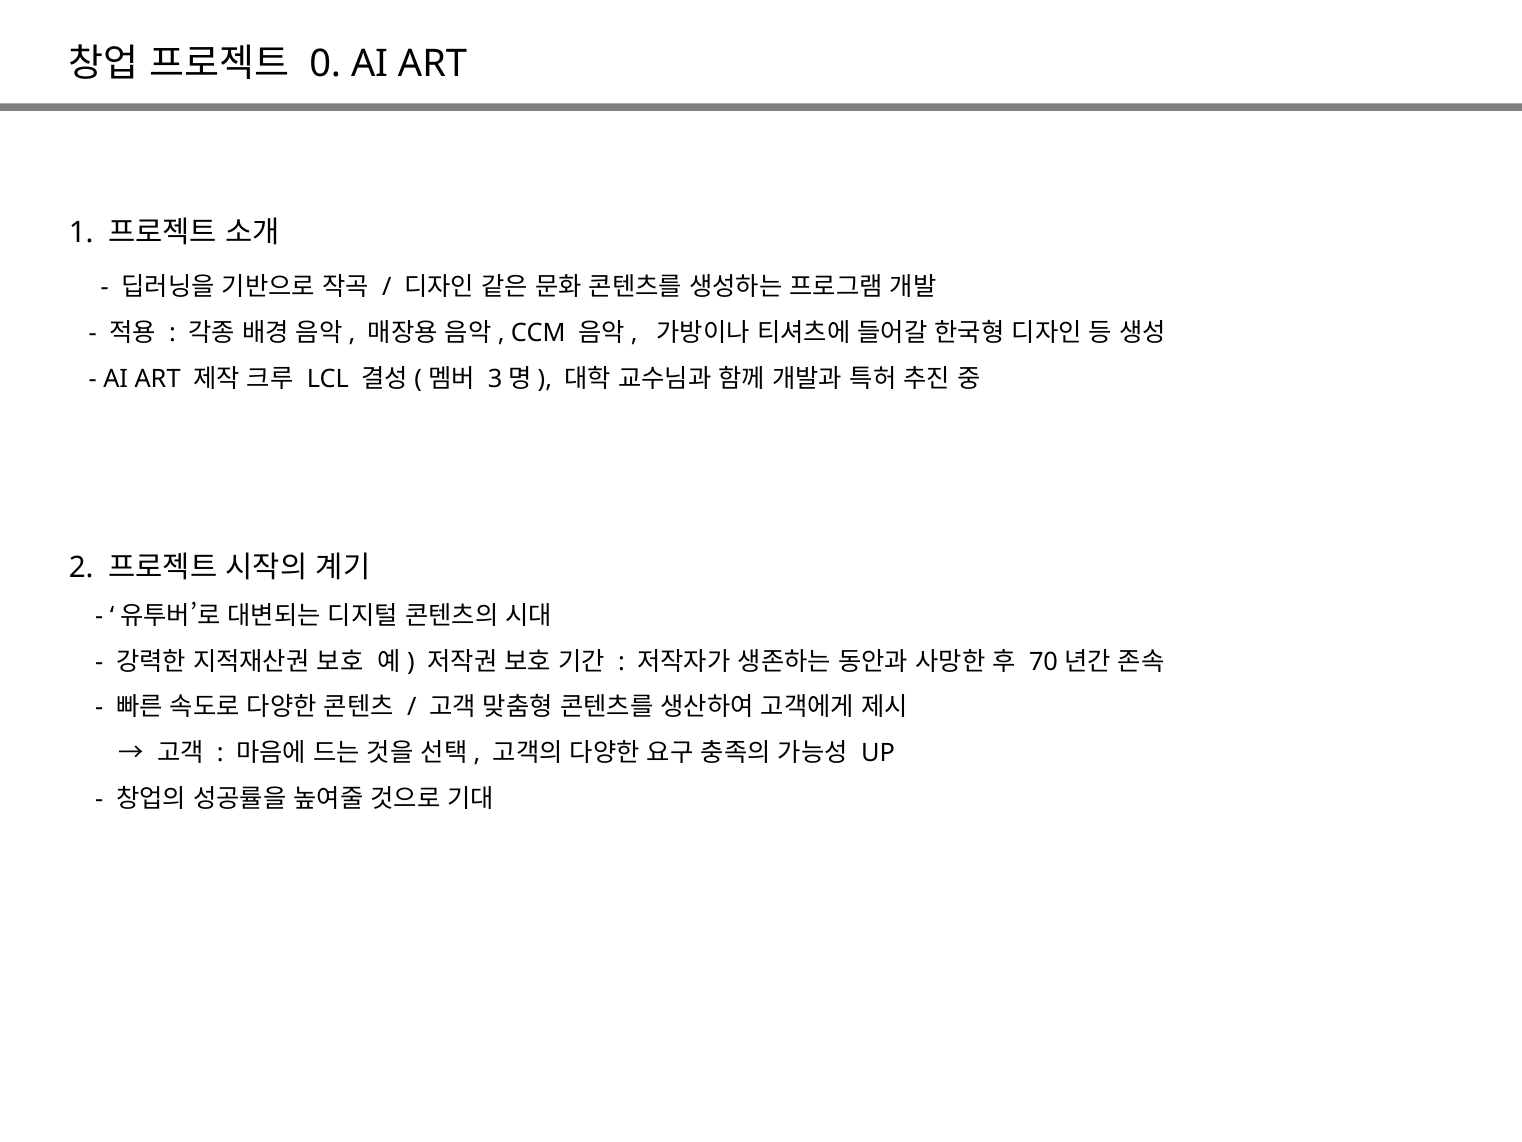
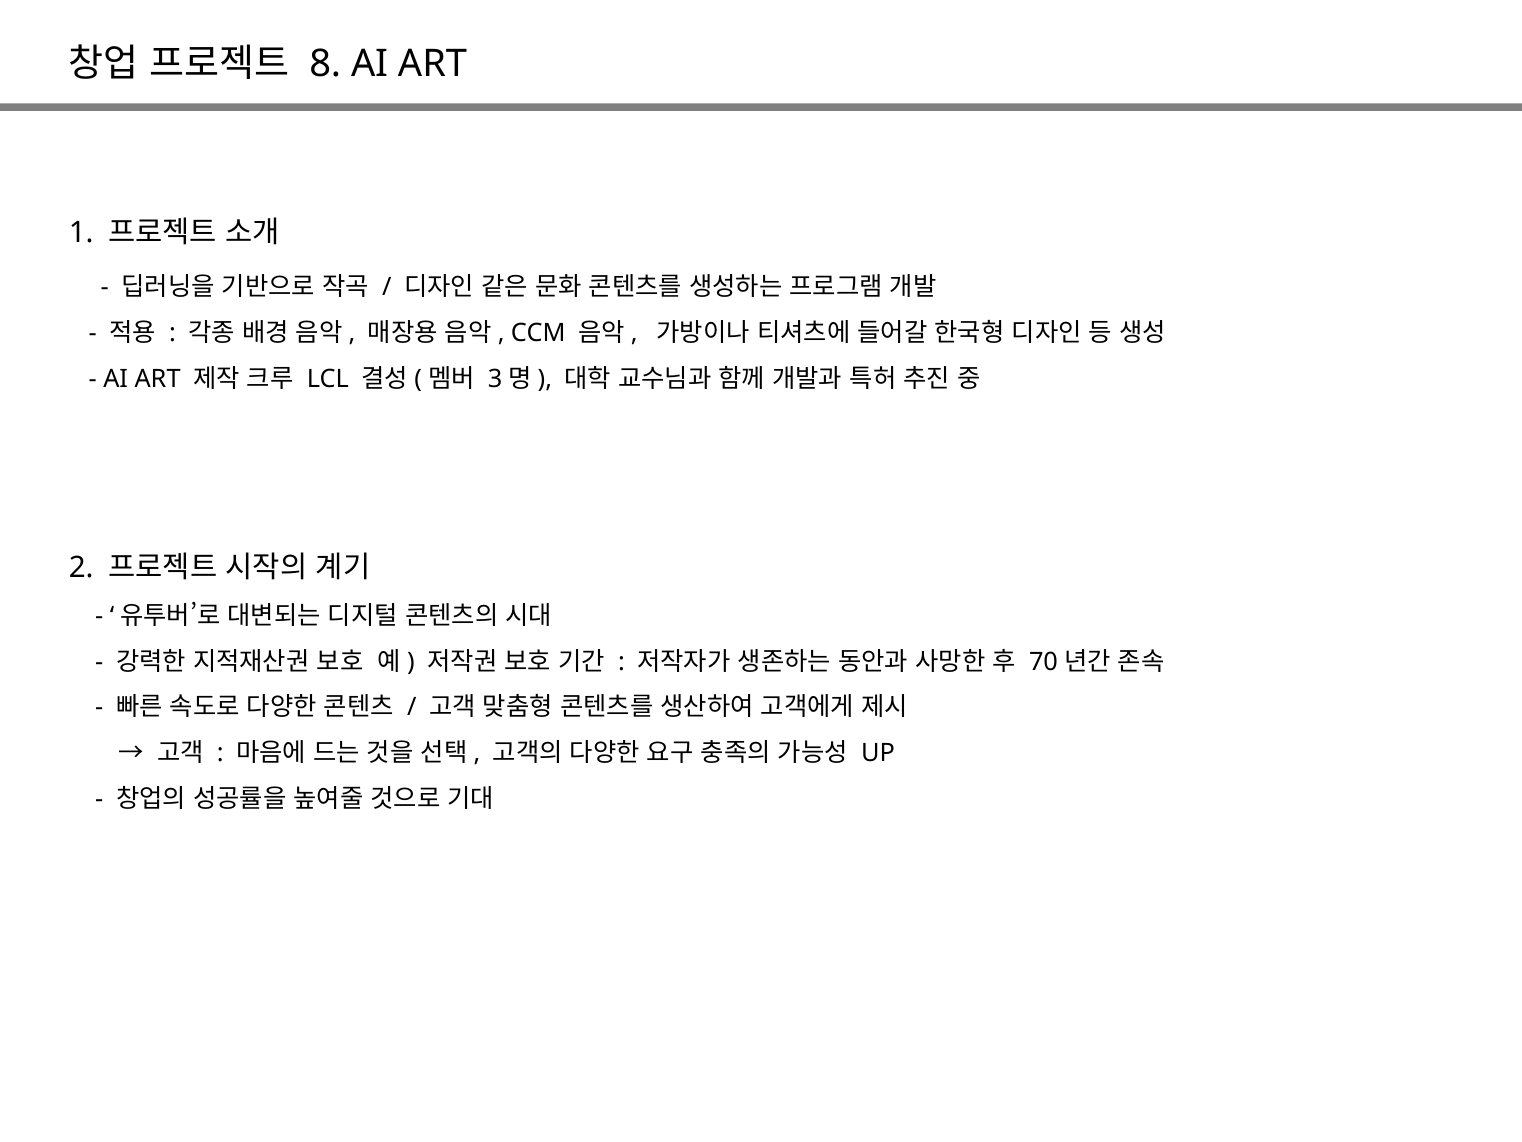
0: 0 -> 8 (325, 63)
